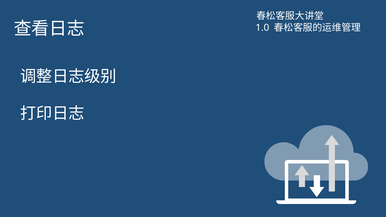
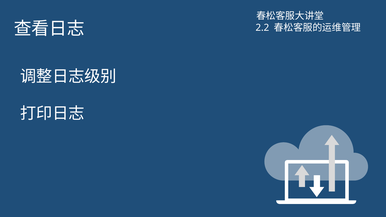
1.0: 1.0 -> 2.2 (262, 28)
